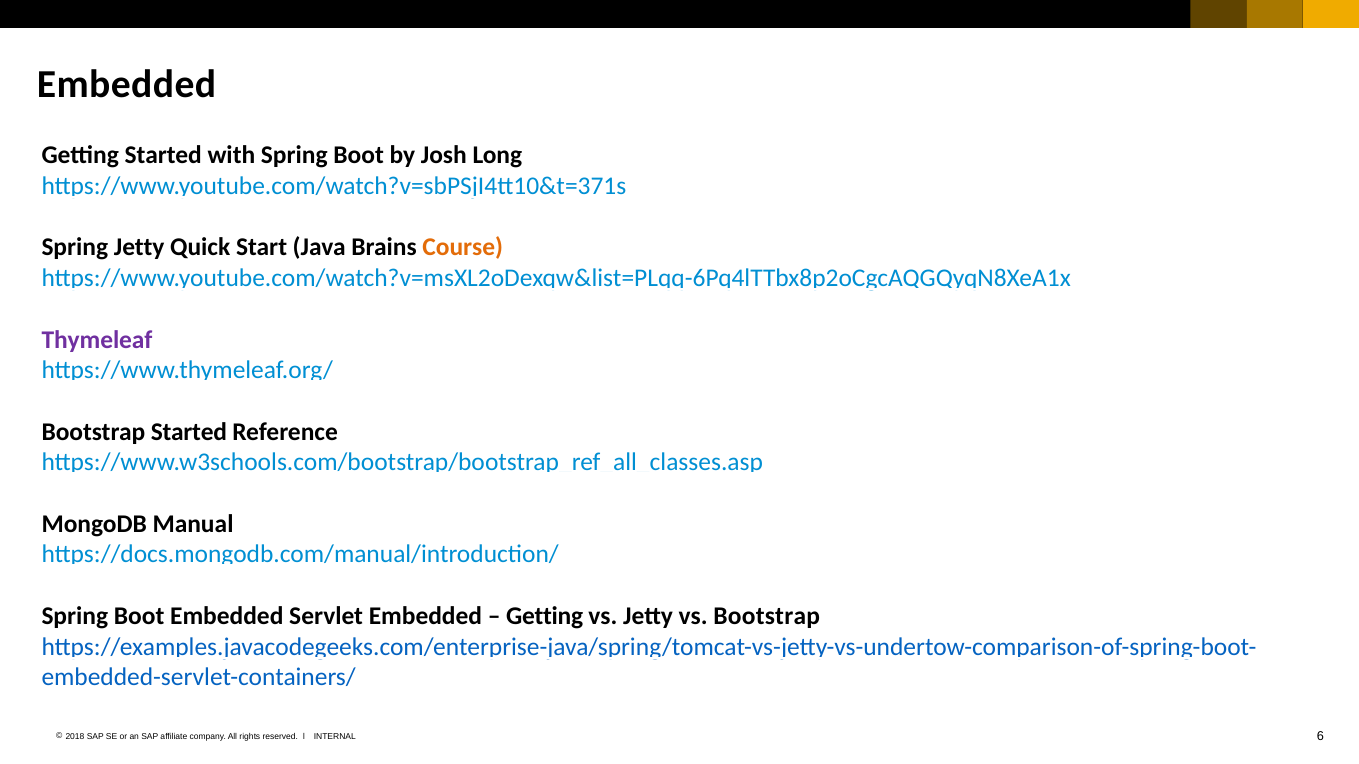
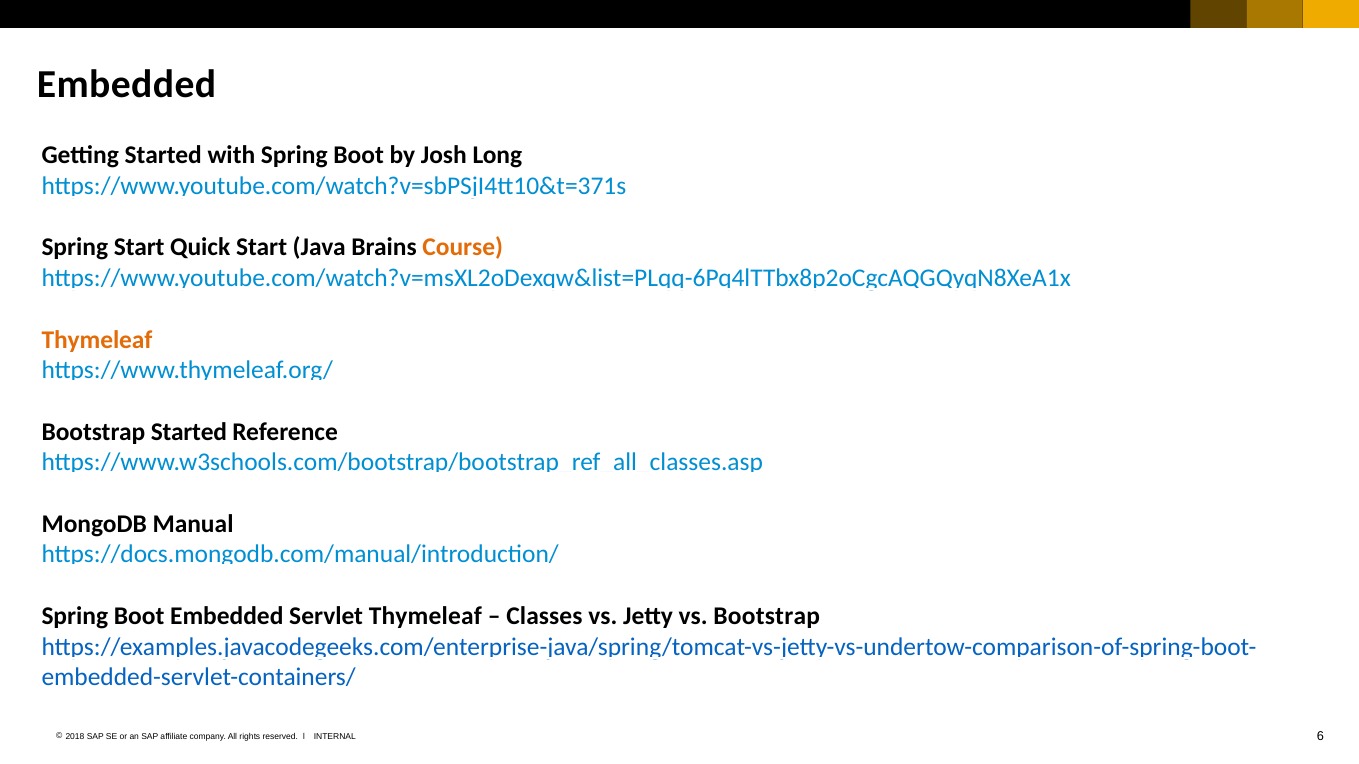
Spring Jetty: Jetty -> Start (139, 248)
Thymeleaf colour: purple -> orange (97, 340)
Servlet Embedded: Embedded -> Thymeleaf (425, 616)
Getting: Getting -> Classes (544, 616)
